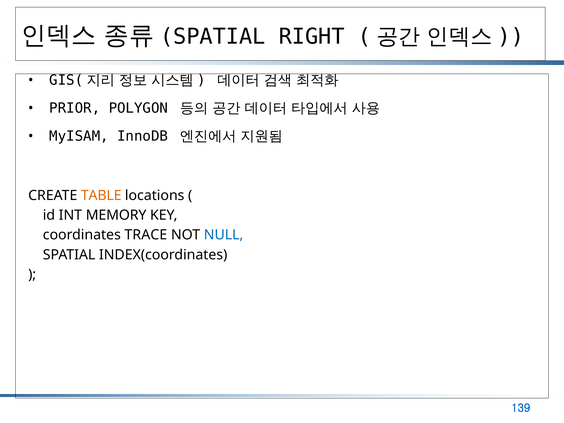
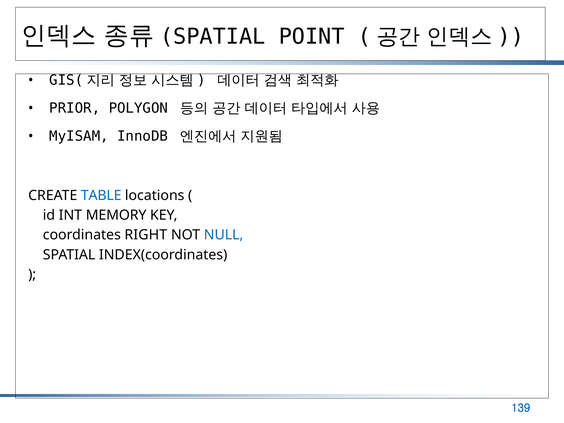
RIGHT: RIGHT -> POINT (312, 37)
TABLE colour: orange -> blue (101, 196)
TRACE: TRACE -> RIGHT (146, 235)
